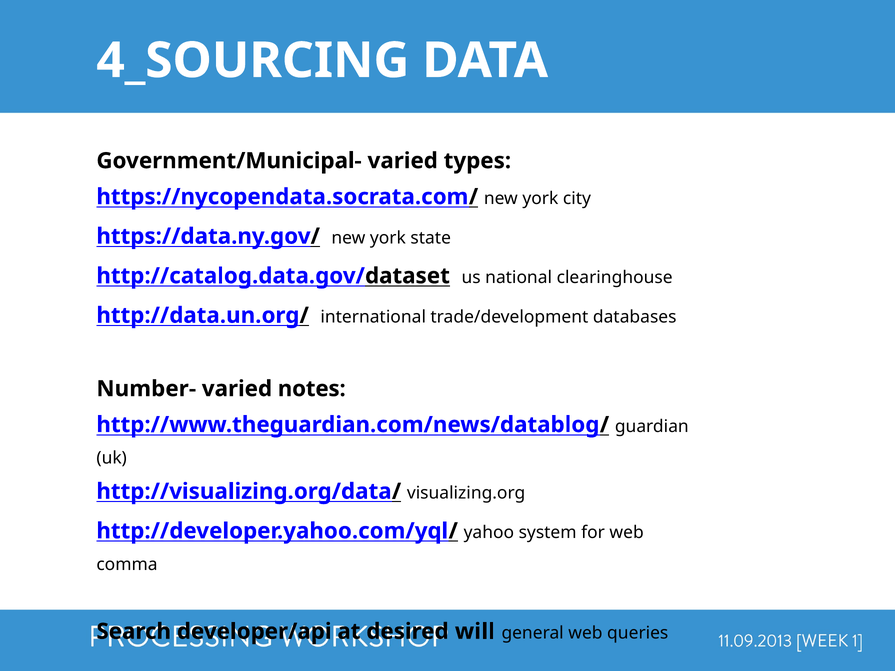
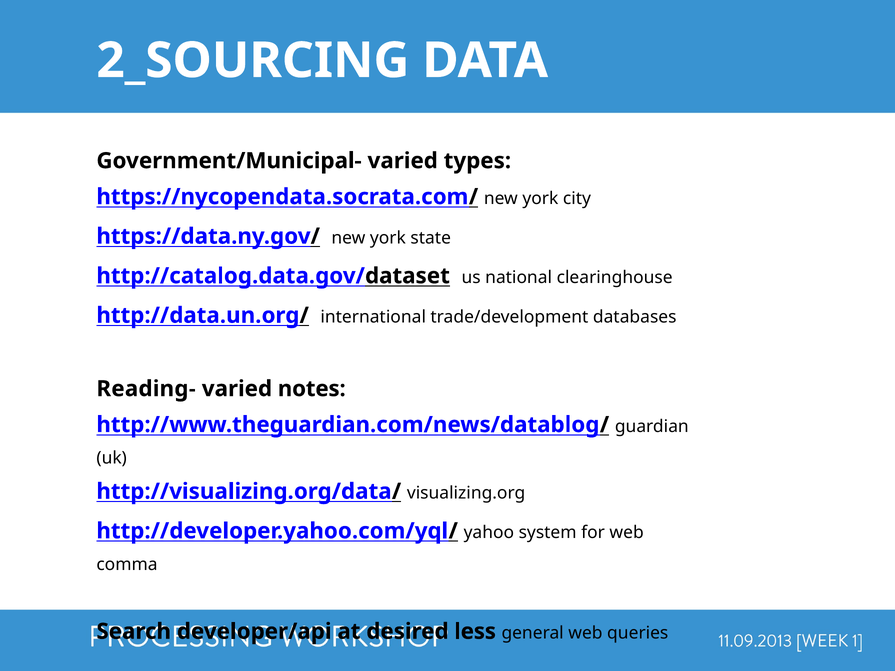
4_SOURCING: 4_SOURCING -> 2_SOURCING (253, 61)
Number-: Number- -> Reading- (146, 389)
will: will -> less (475, 632)
